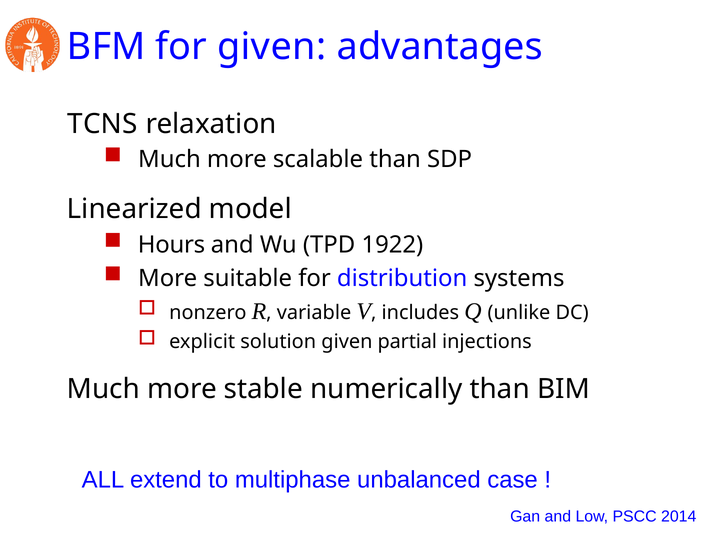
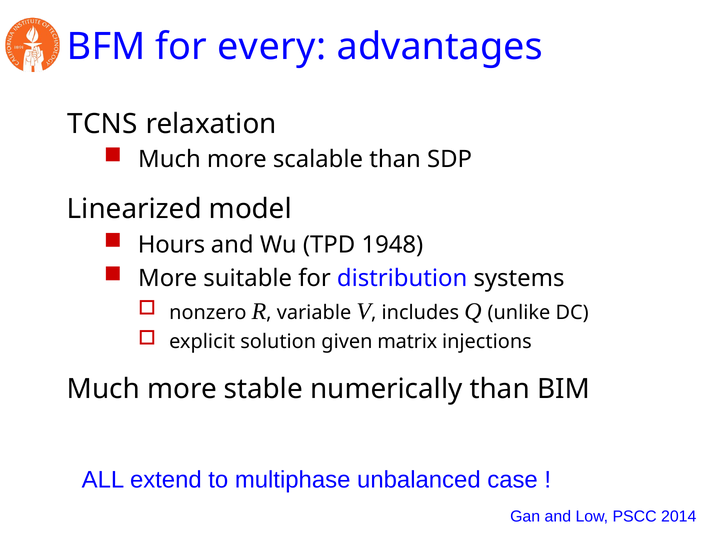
for given: given -> every (272, 47)
1922: 1922 -> 1948 (392, 245)
partial: partial -> matrix (407, 341)
